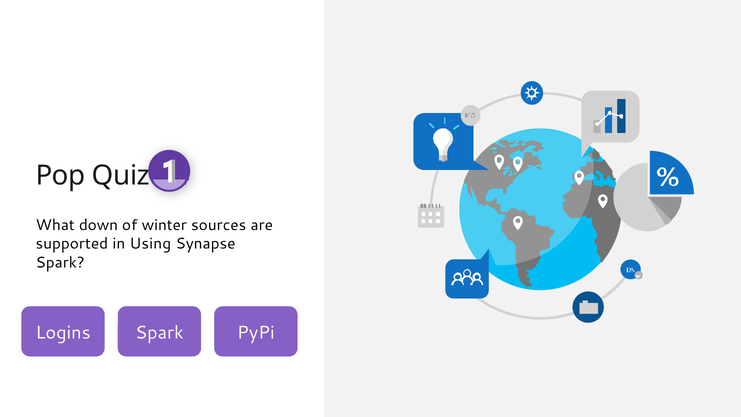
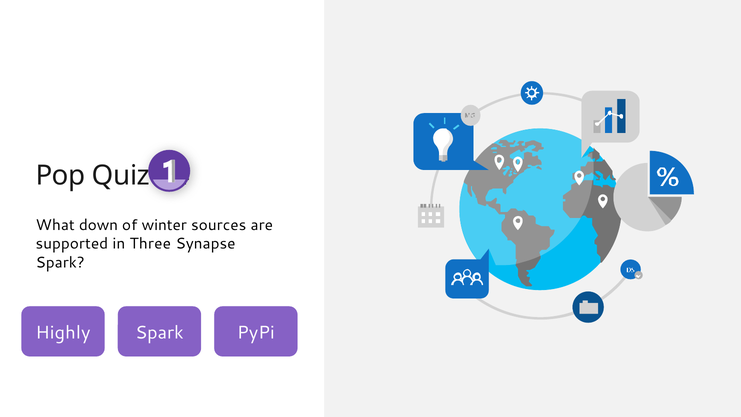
Using: Using -> Three (150, 244)
Logins: Logins -> Highly (63, 332)
